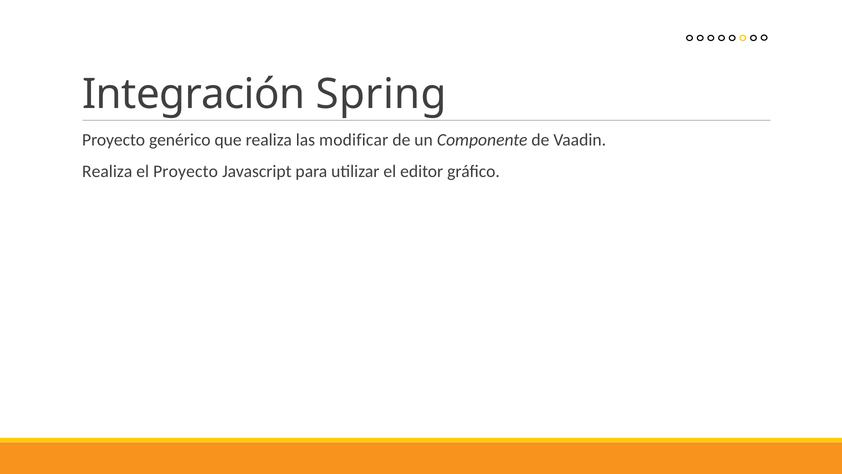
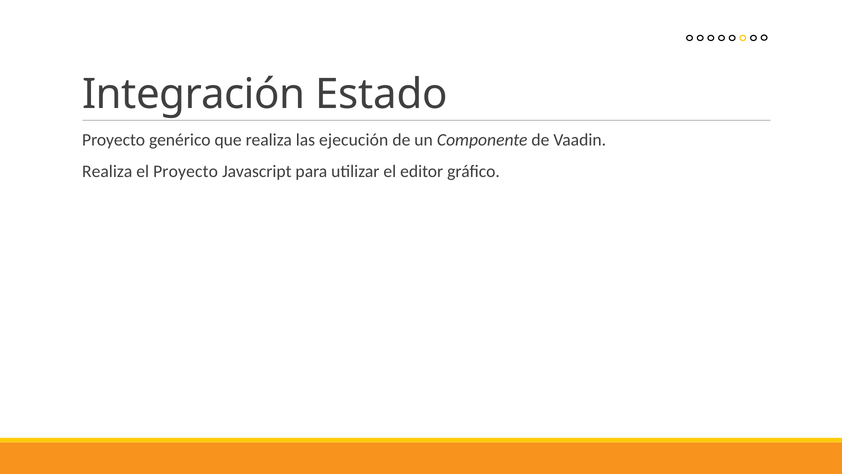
Spring: Spring -> Estado (382, 94)
modificar: modificar -> ejecución (354, 140)
